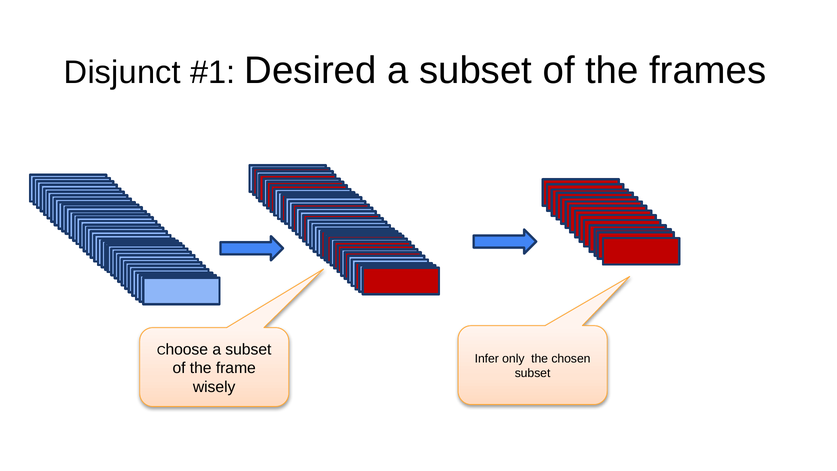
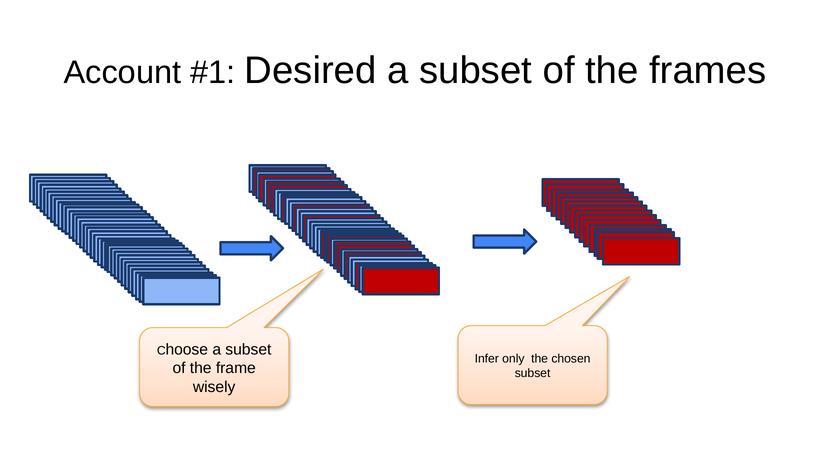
Disjunct: Disjunct -> Account (122, 72)
